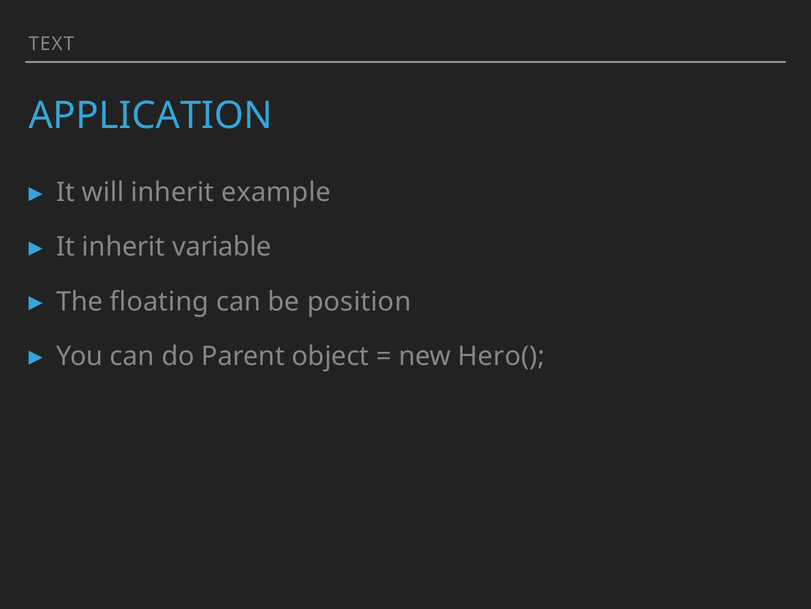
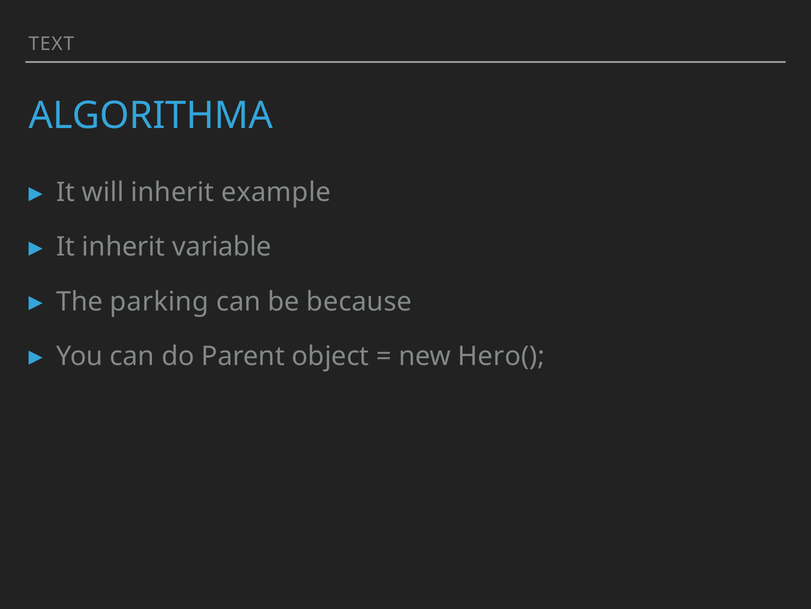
APPLICATION: APPLICATION -> ALGORITHMA (151, 116)
floating: floating -> parking (159, 301)
position: position -> because (359, 301)
